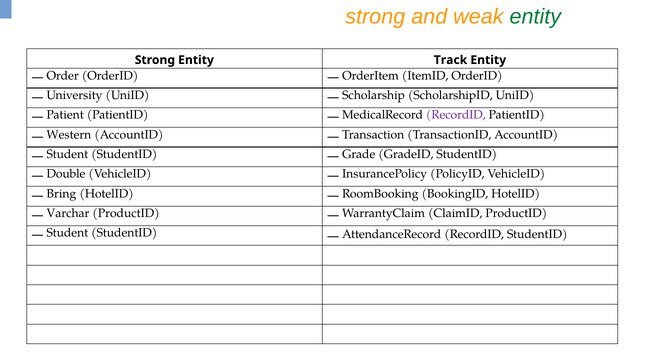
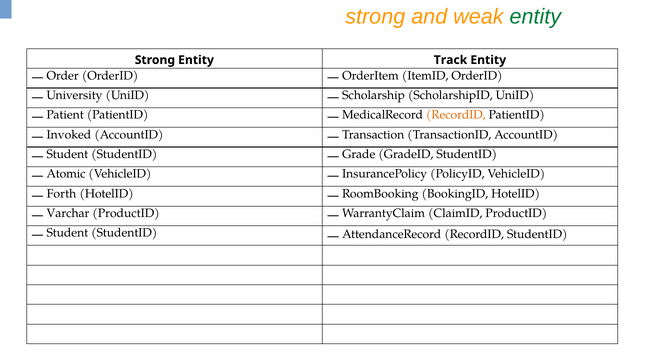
RecordID colour: purple -> orange (456, 115)
Western: Western -> Invoked (69, 135)
Double: Double -> Atomic (66, 174)
Bring: Bring -> Forth (61, 194)
